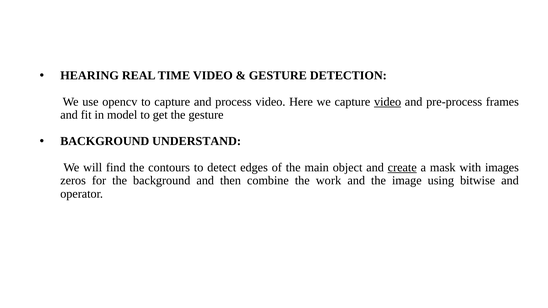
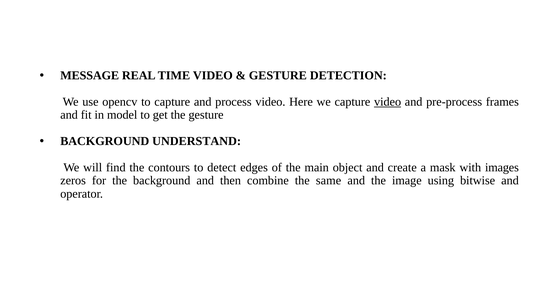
HEARING: HEARING -> MESSAGE (90, 76)
create underline: present -> none (402, 168)
work: work -> same (329, 181)
